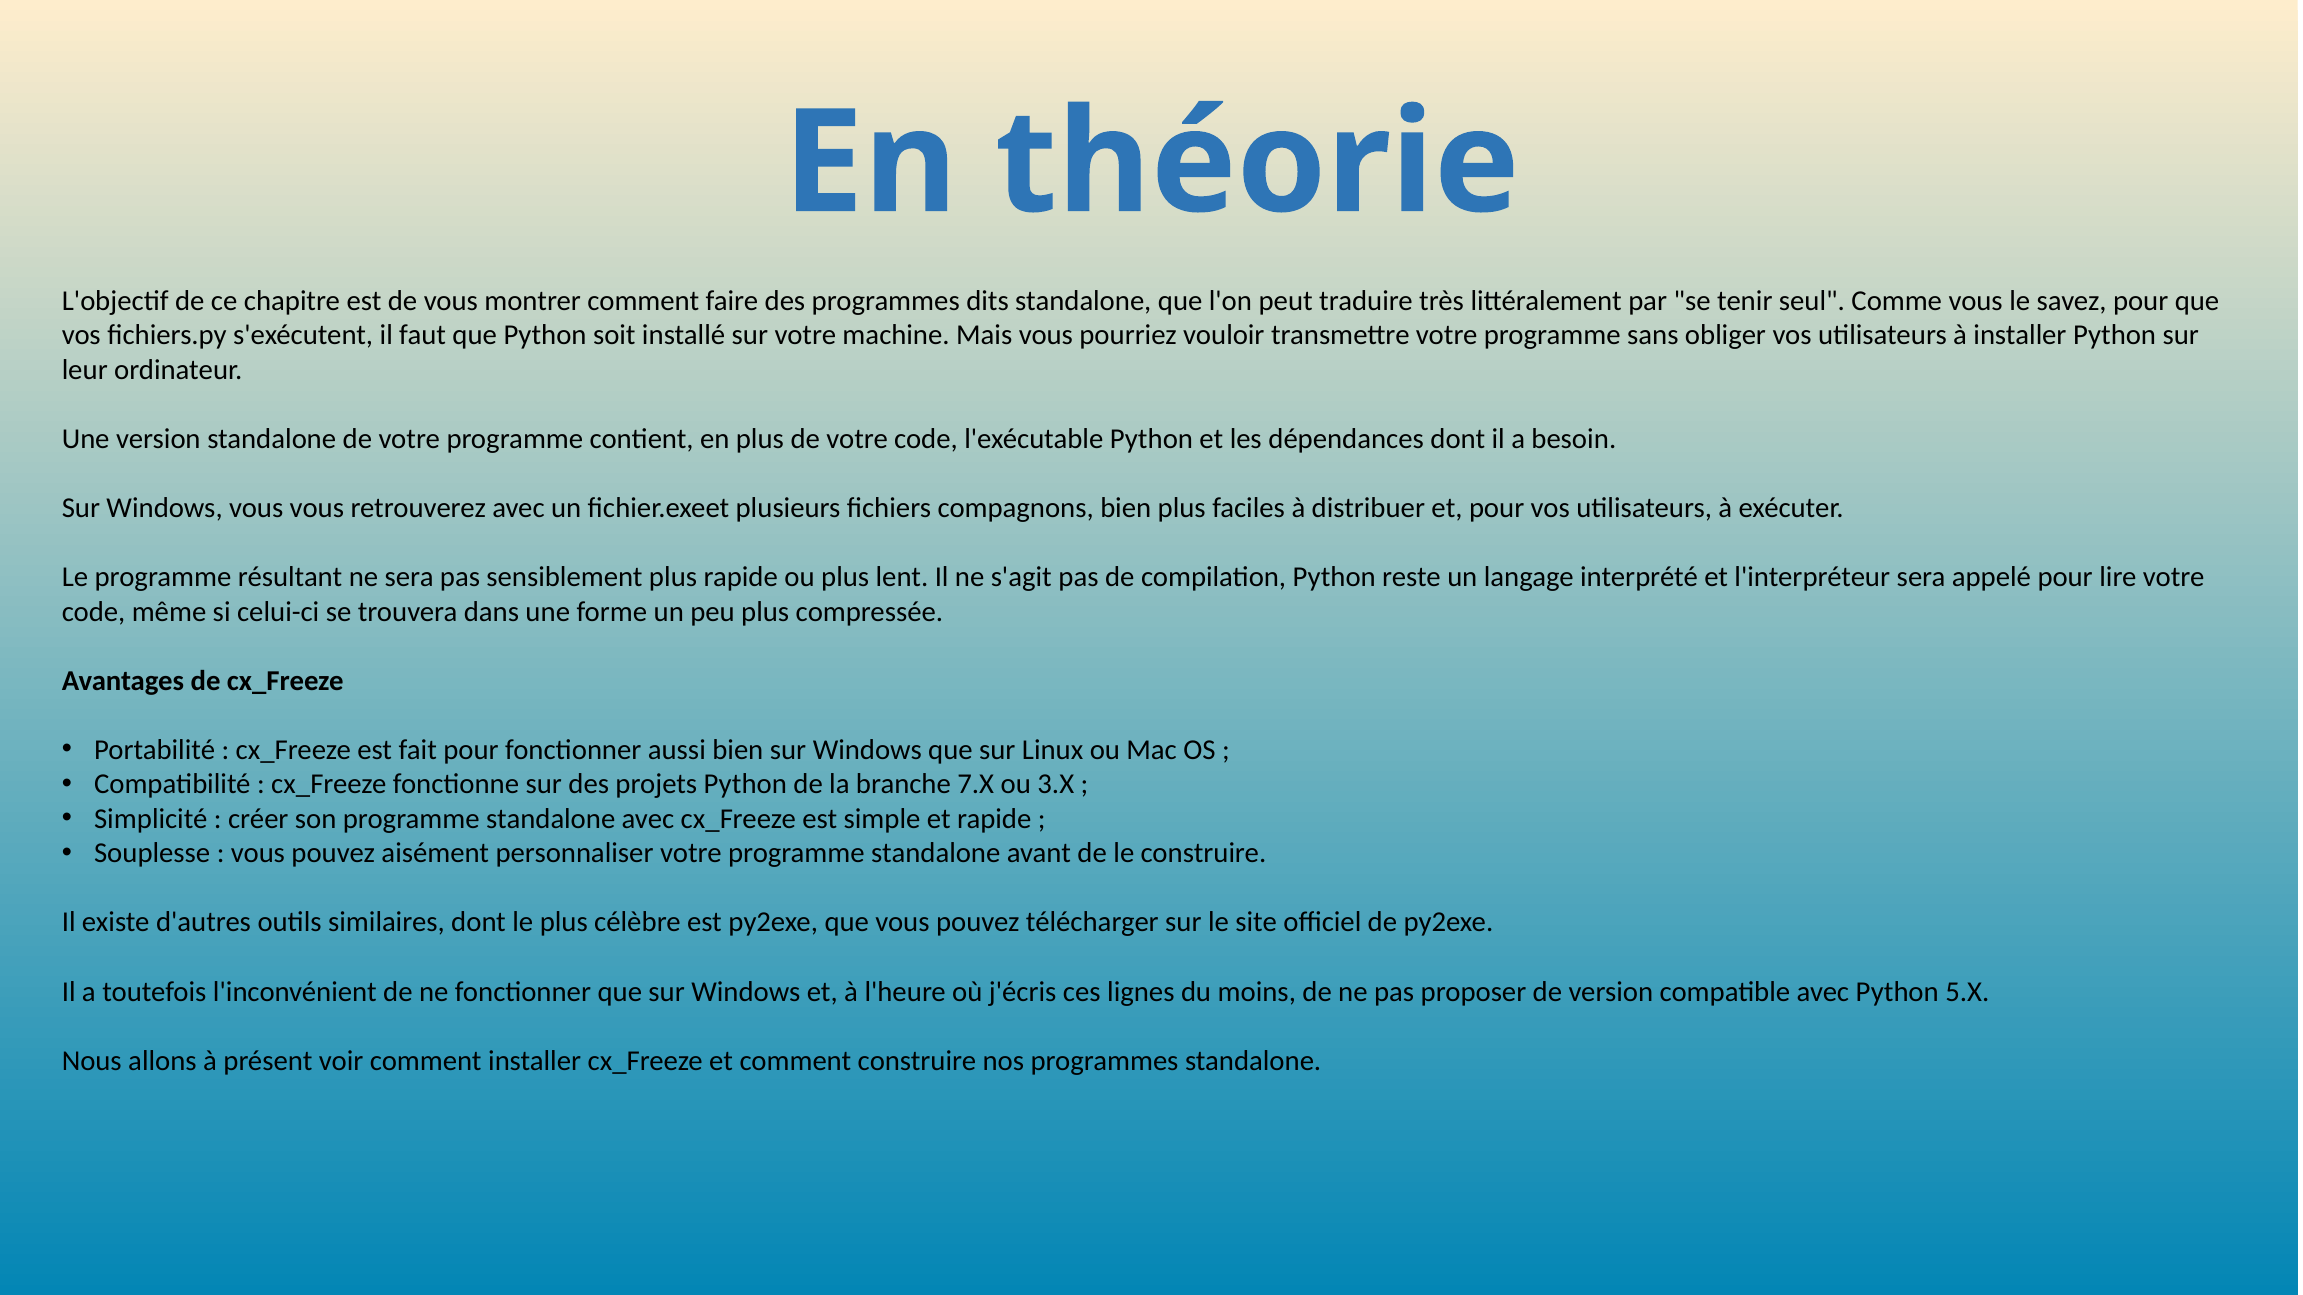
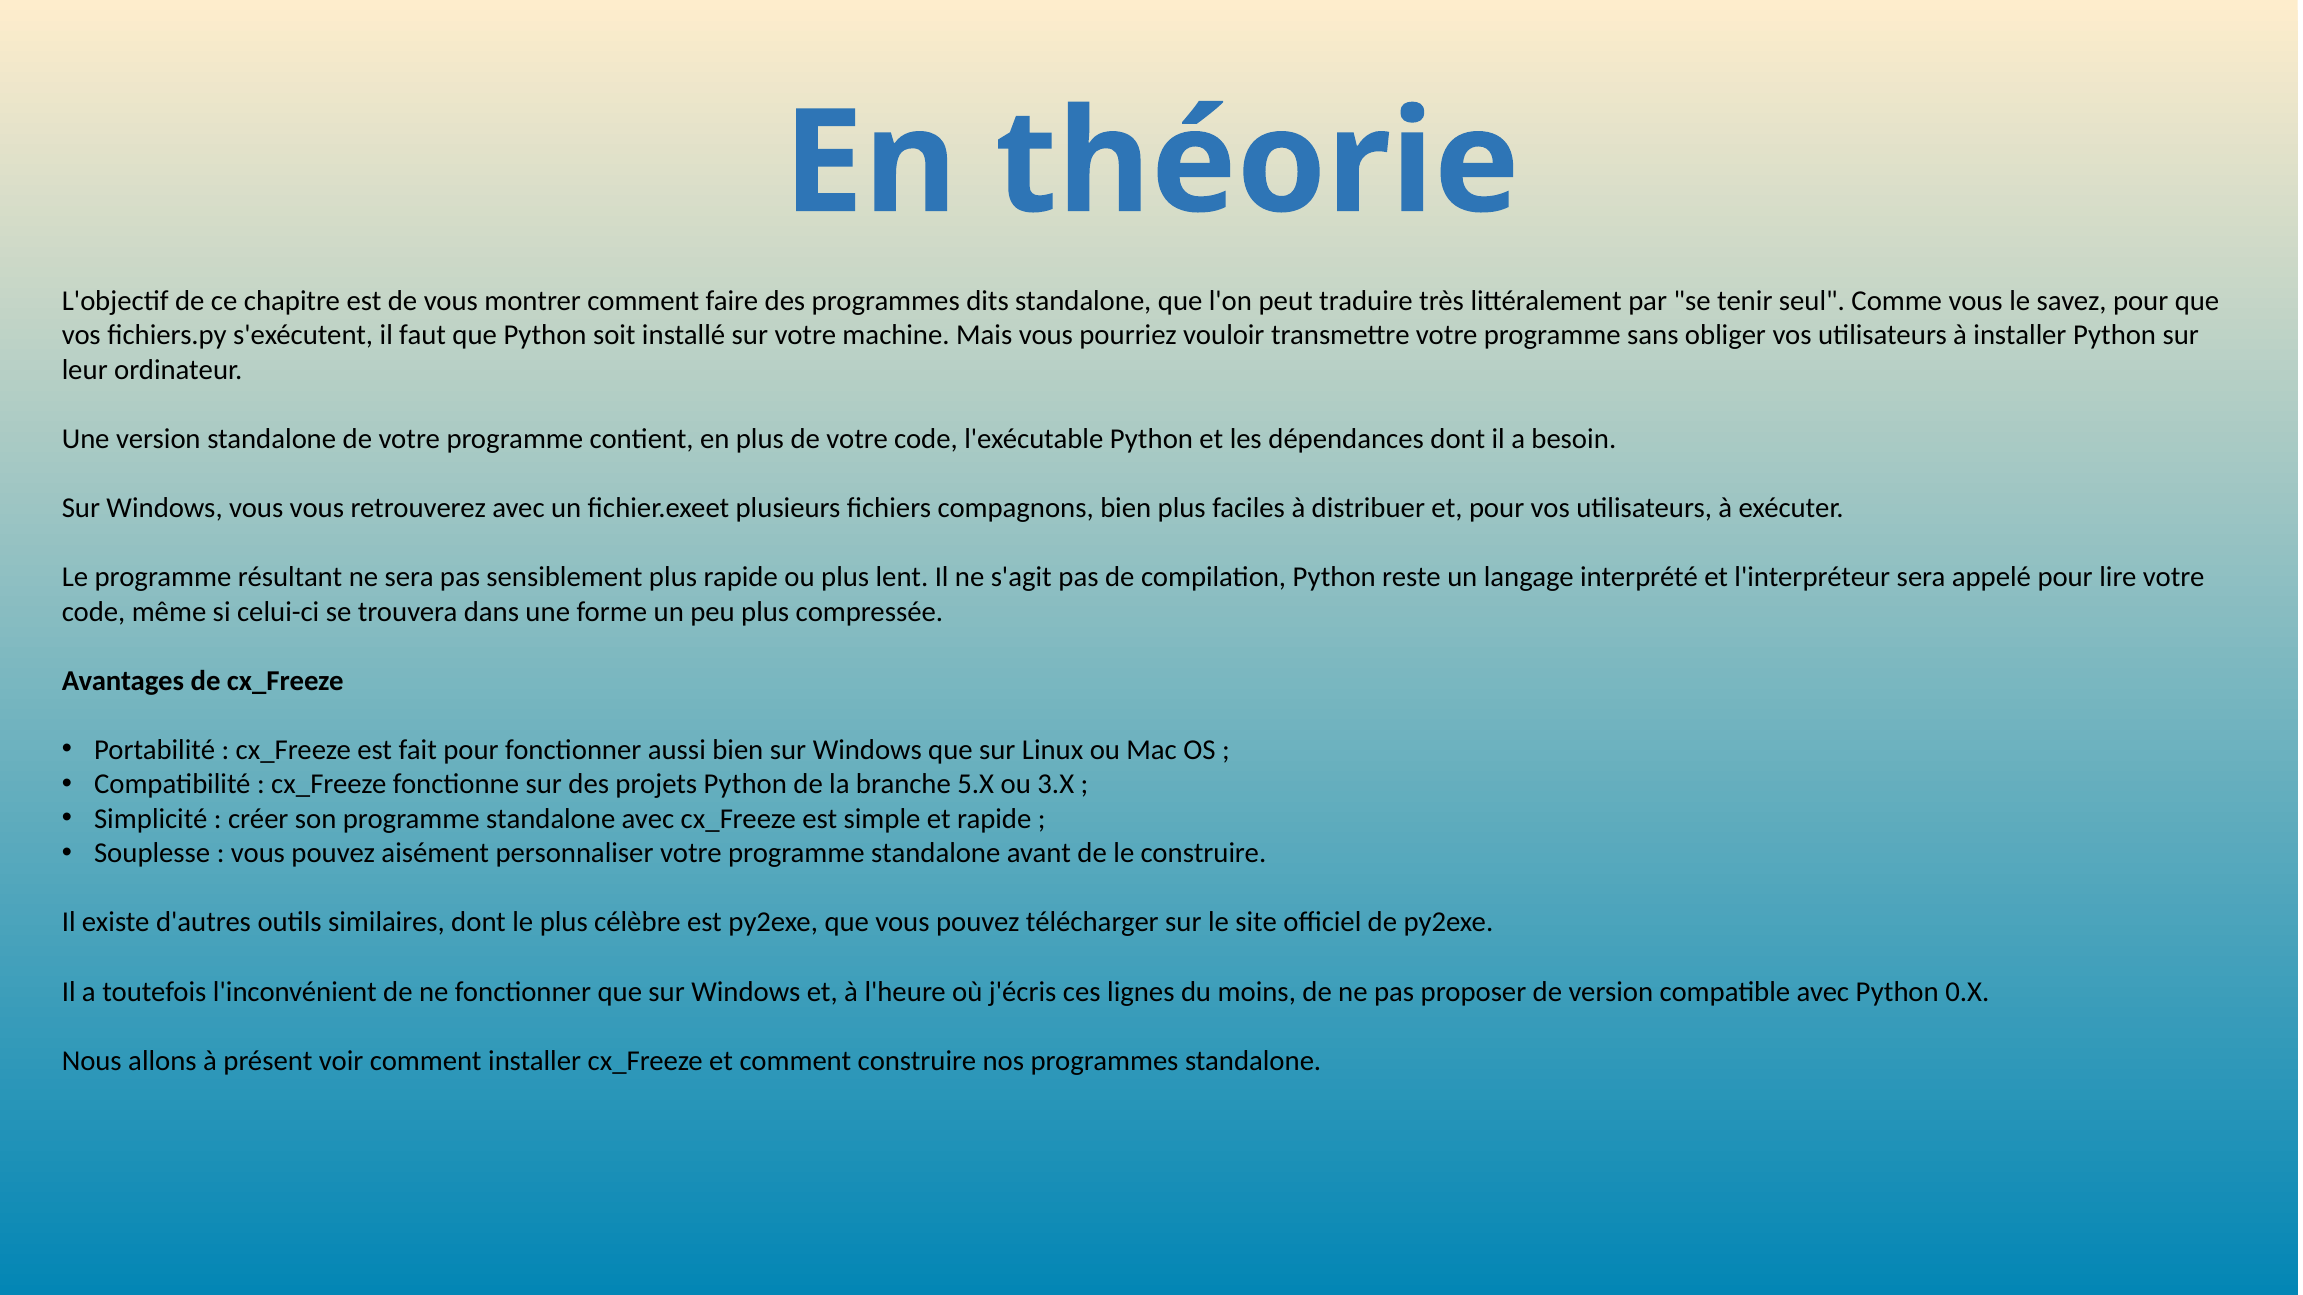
7.X: 7.X -> 5.X (976, 785)
5.X: 5.X -> 0.X (1967, 992)
